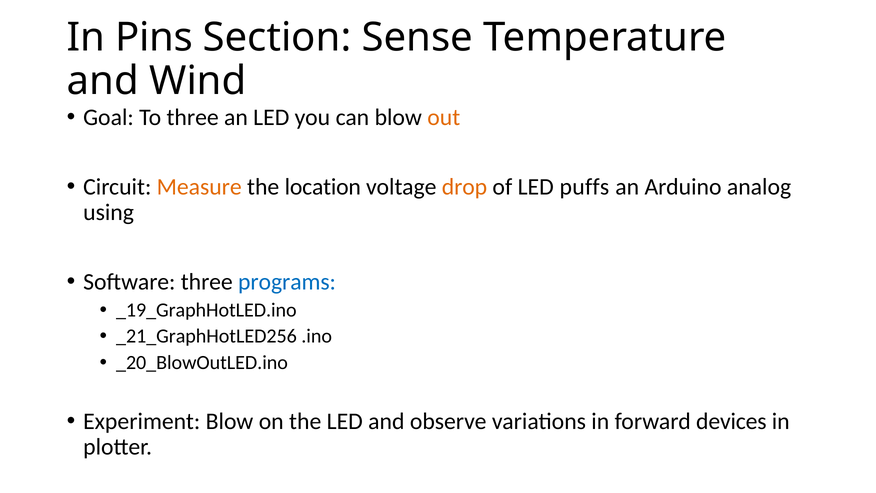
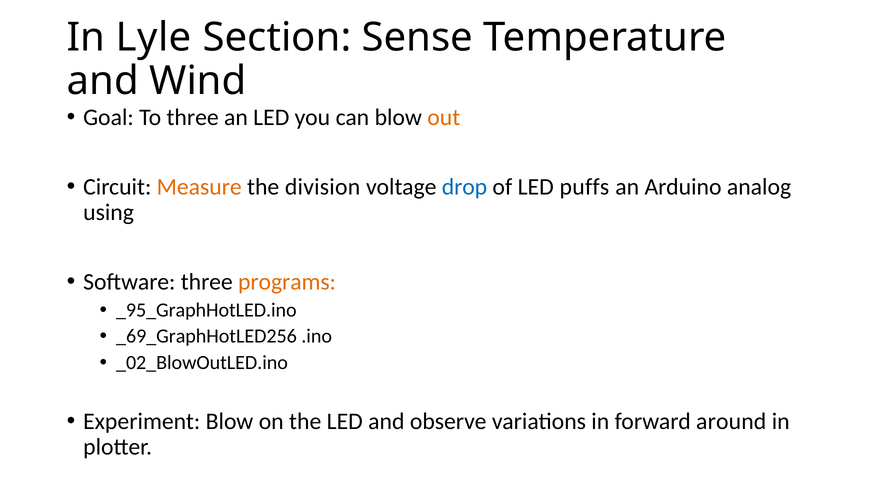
Pins: Pins -> Lyle (154, 38)
location: location -> division (323, 187)
drop colour: orange -> blue (464, 187)
programs colour: blue -> orange (287, 282)
_19_GraphHotLED.ino: _19_GraphHotLED.ino -> _95_GraphHotLED.ino (206, 310)
_21_GraphHotLED256: _21_GraphHotLED256 -> _69_GraphHotLED256 (206, 336)
_20_BlowOutLED.ino: _20_BlowOutLED.ino -> _02_BlowOutLED.ino (202, 362)
devices: devices -> around (731, 421)
